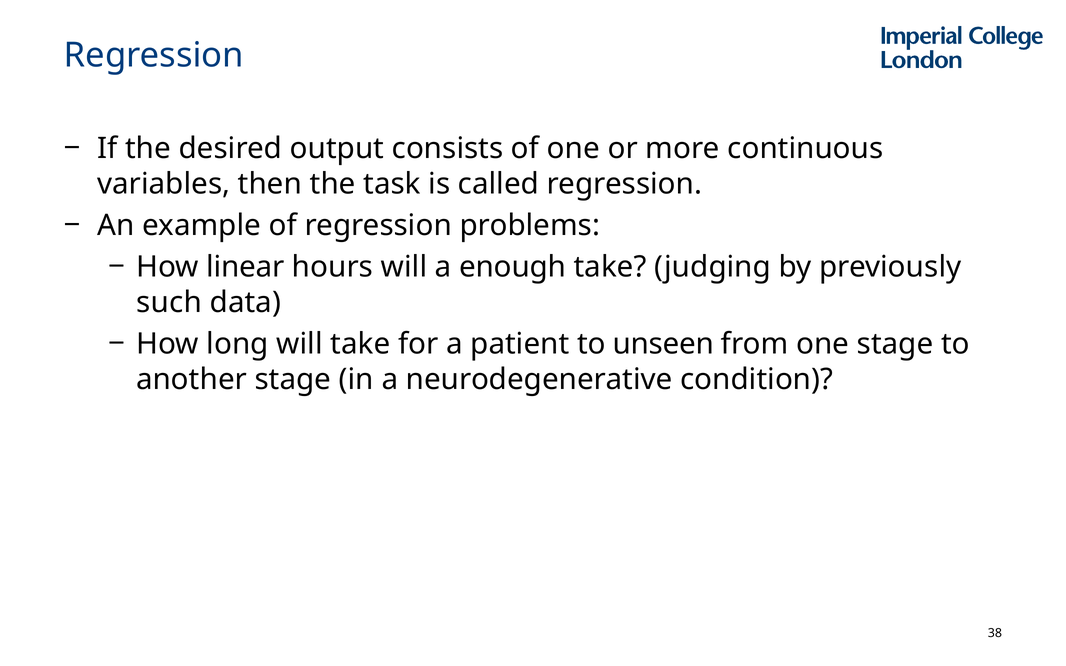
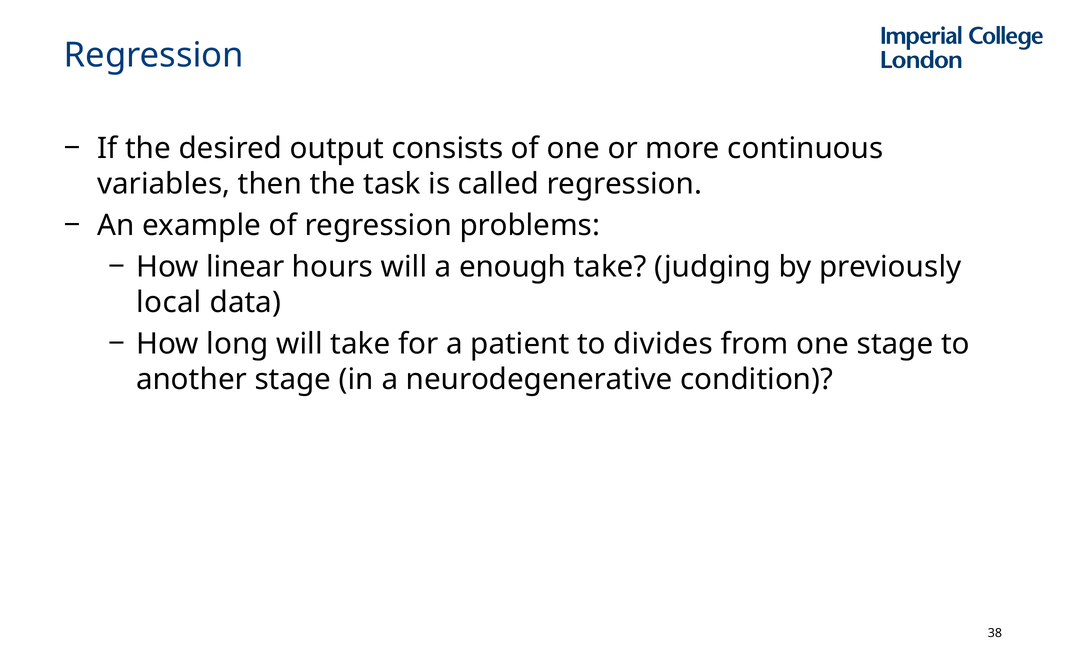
such: such -> local (169, 302)
unseen: unseen -> divides (663, 344)
